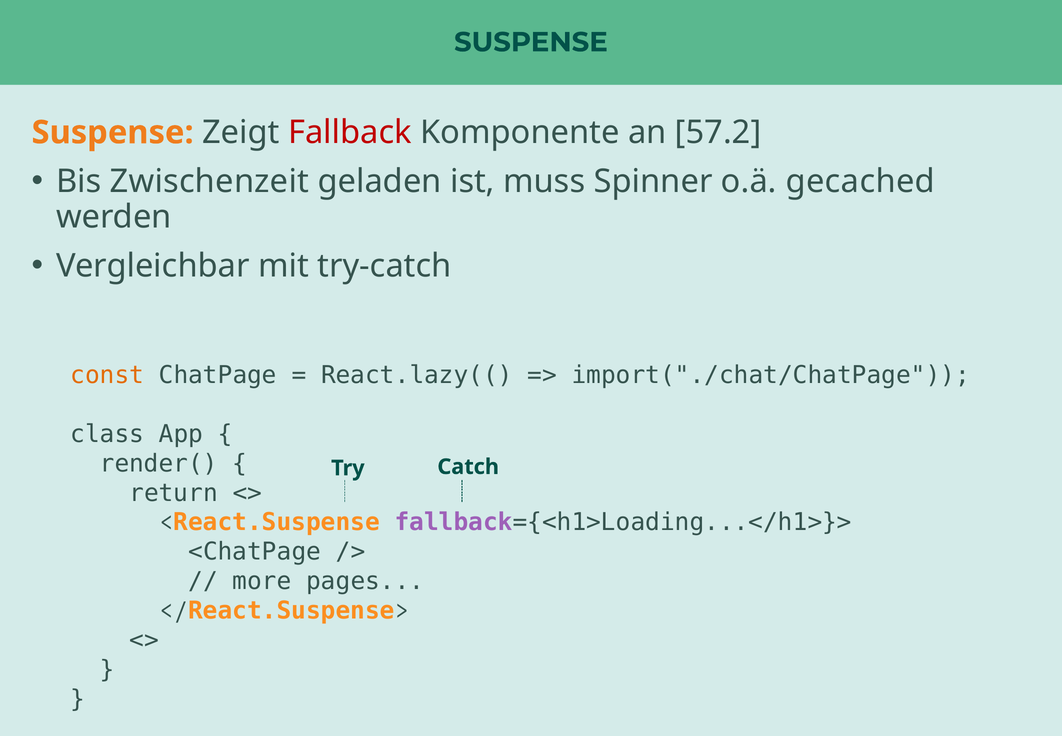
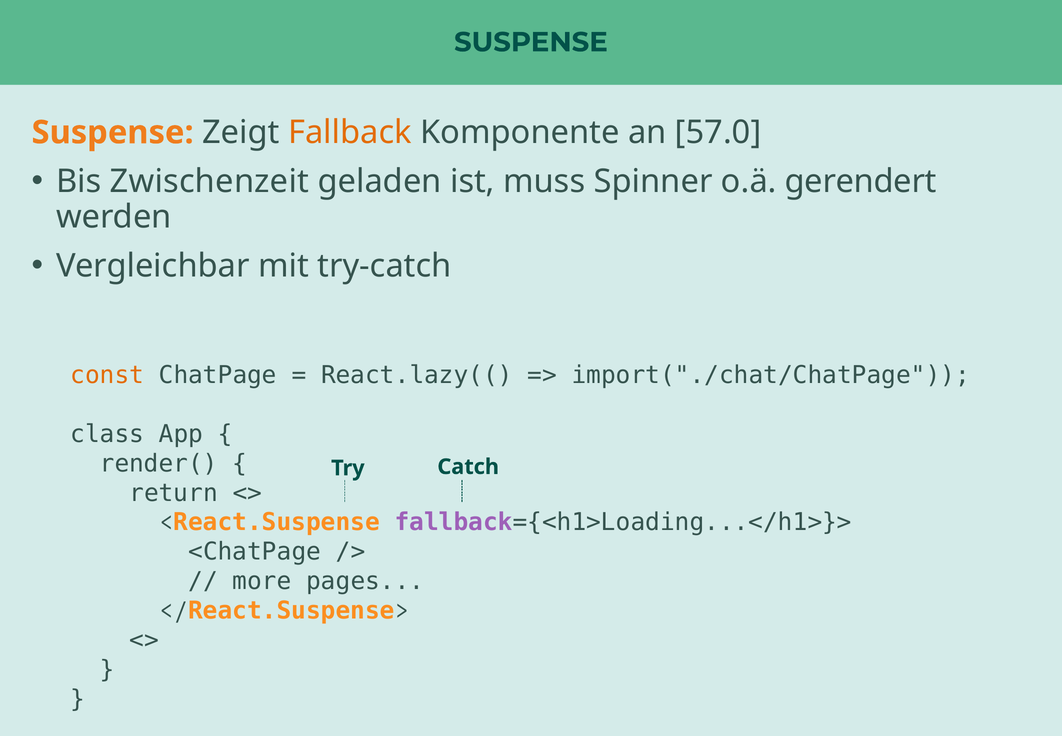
Fallback colour: red -> orange (350, 132)
57.2: 57.2 -> 57.0 (718, 132)
gecached: gecached -> gerendert (861, 181)
